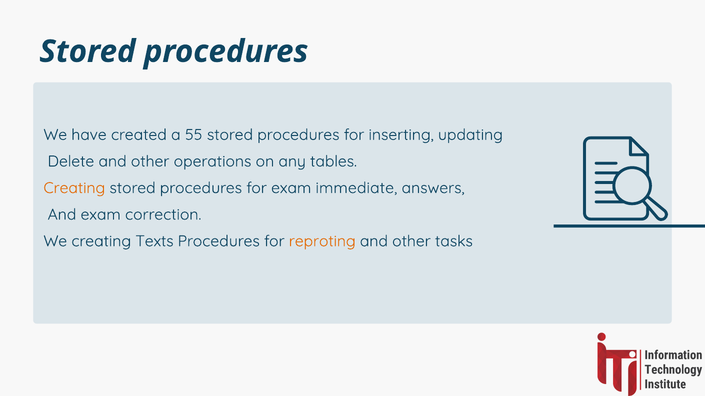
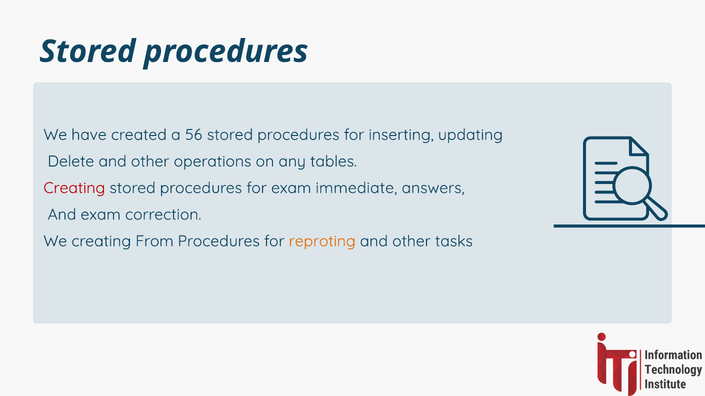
55: 55 -> 56 (194, 135)
Creating colour: orange -> red (74, 188)
Texts: Texts -> From (155, 241)
